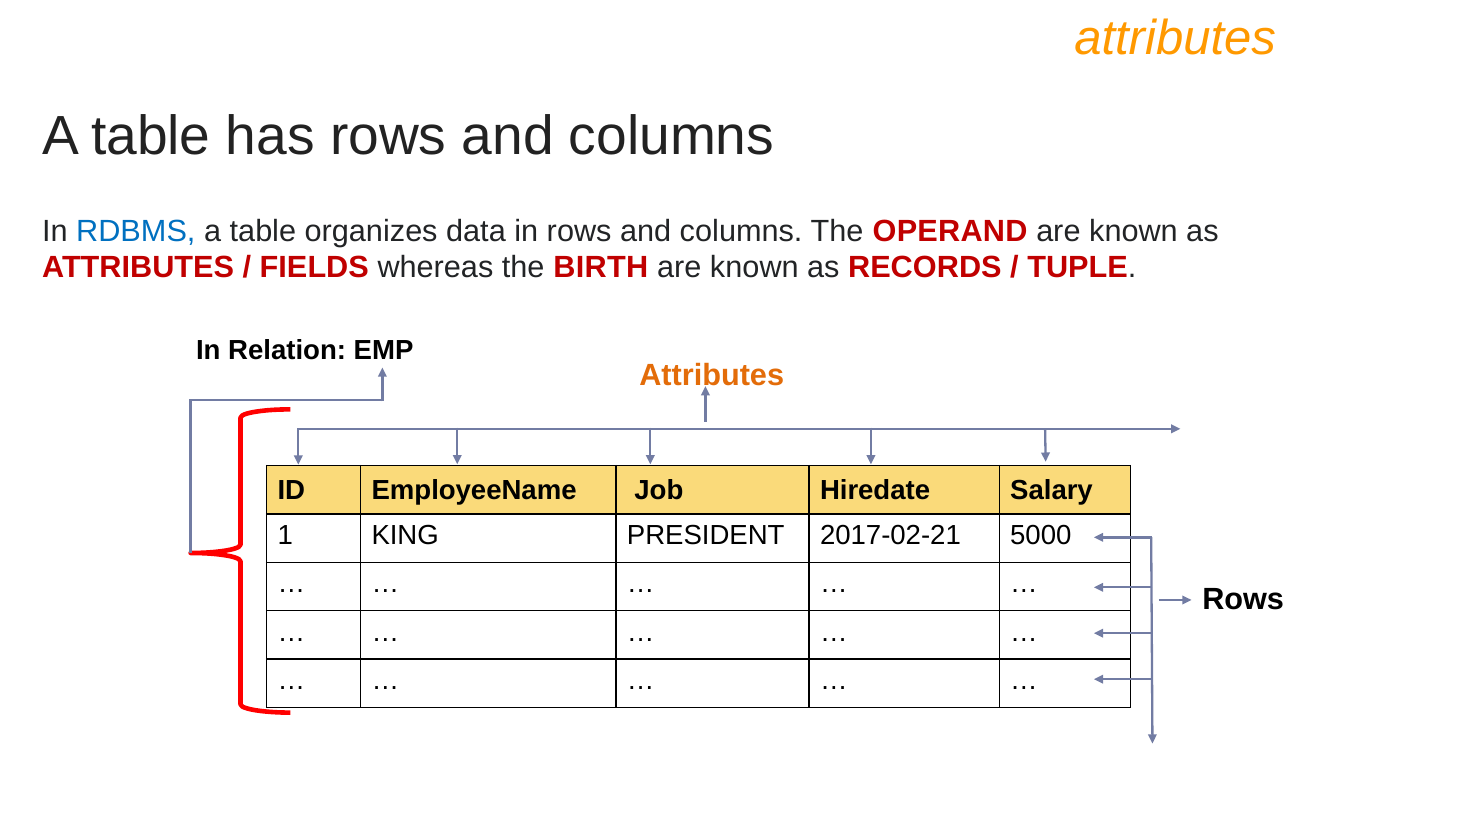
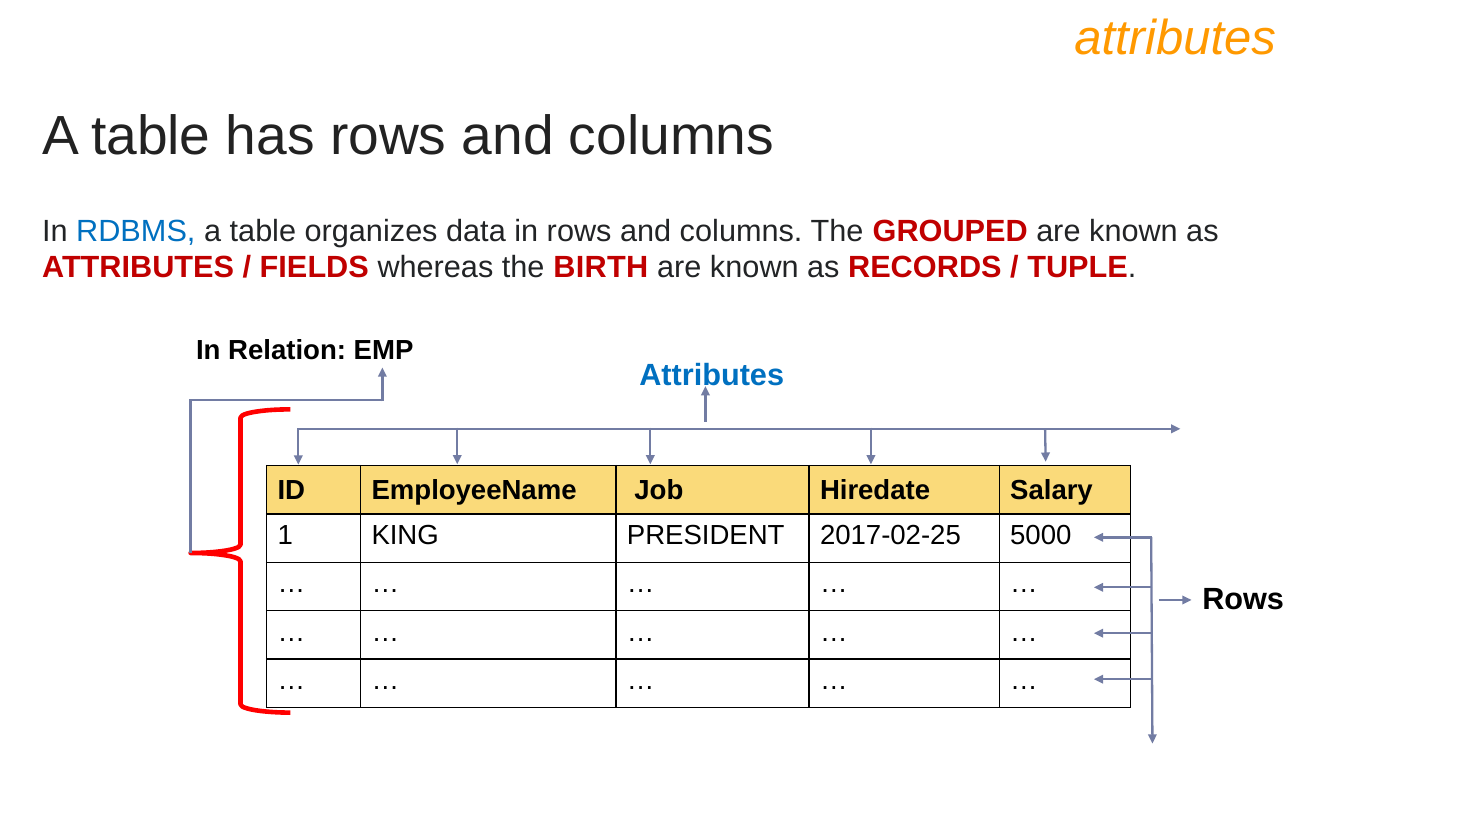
OPERAND: OPERAND -> GROUPED (950, 231)
Attributes colour: orange -> blue (712, 375)
2017-02-21: 2017-02-21 -> 2017-02-25 (890, 536)
